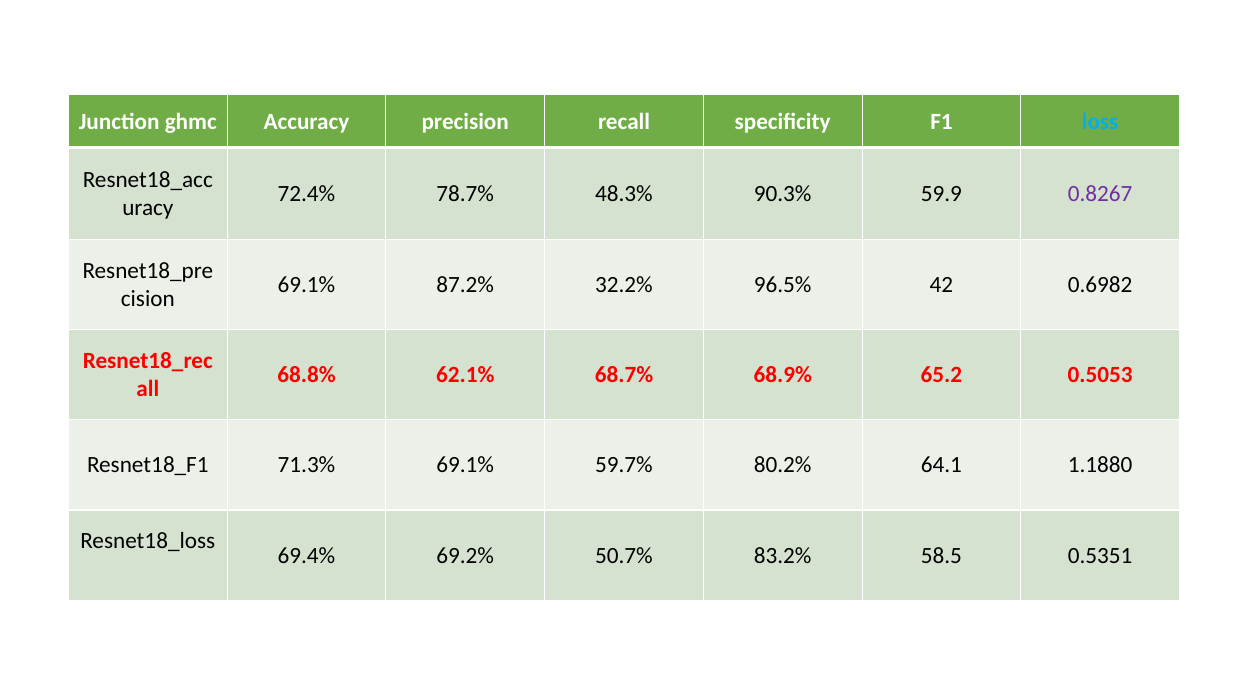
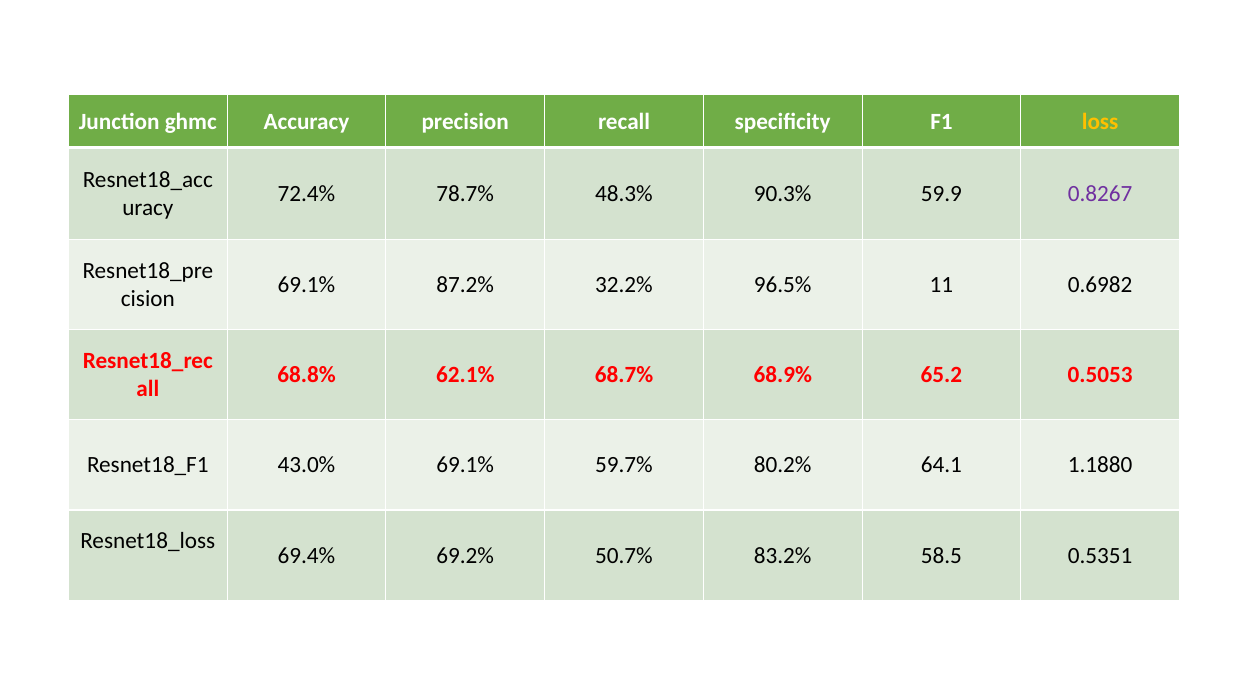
loss colour: light blue -> yellow (1100, 121)
42: 42 -> 11 (941, 285)
71.3%: 71.3% -> 43.0% (307, 465)
